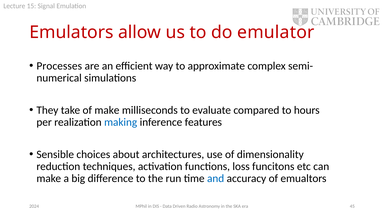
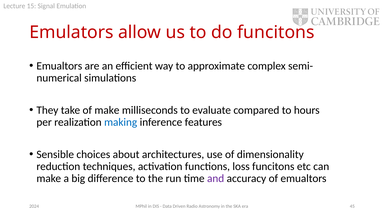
do emulator: emulator -> funcitons (276, 32)
Processes: Processes -> Emualtors (59, 66)
and colour: blue -> purple (216, 178)
